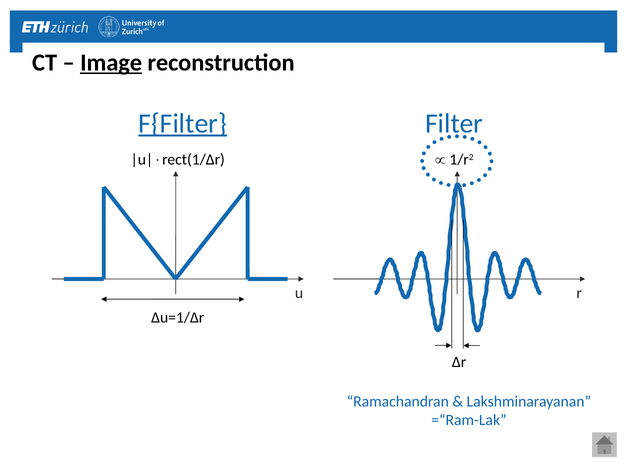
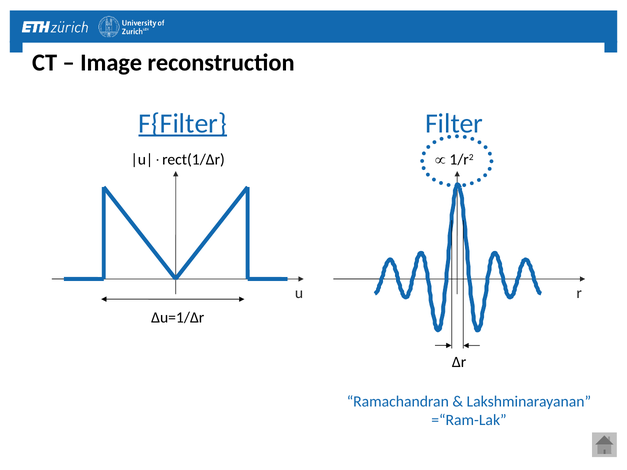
Image underline: present -> none (111, 63)
